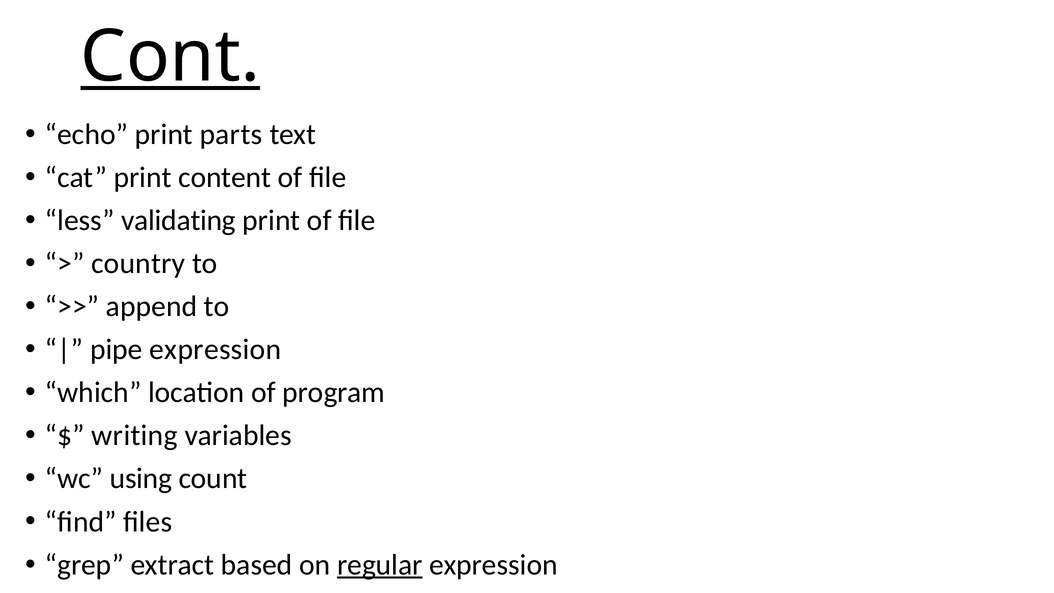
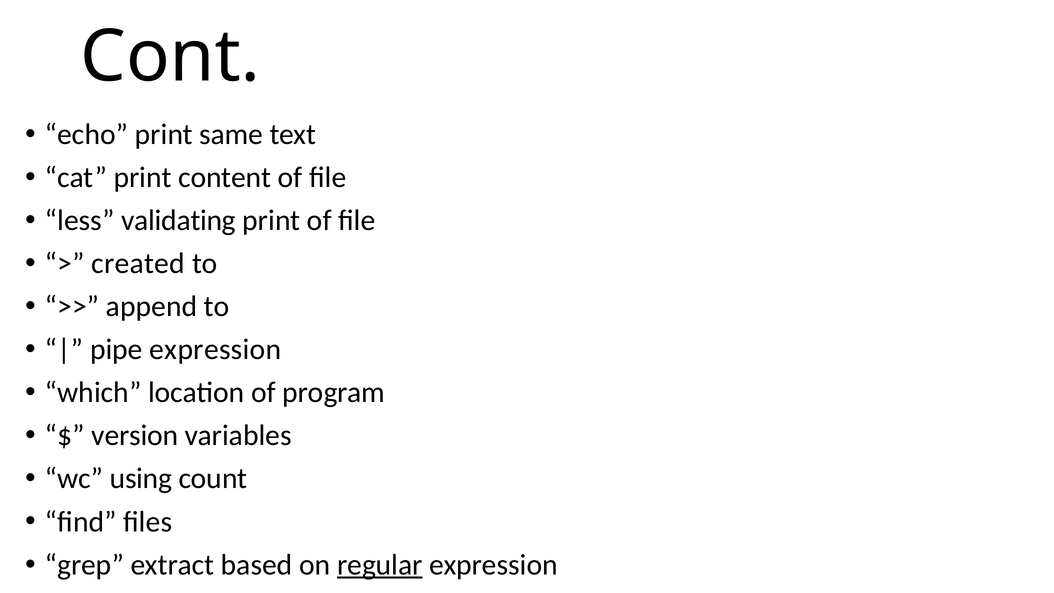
Cont underline: present -> none (170, 57)
parts: parts -> same (231, 134)
country: country -> created (138, 263)
writing: writing -> version (135, 436)
